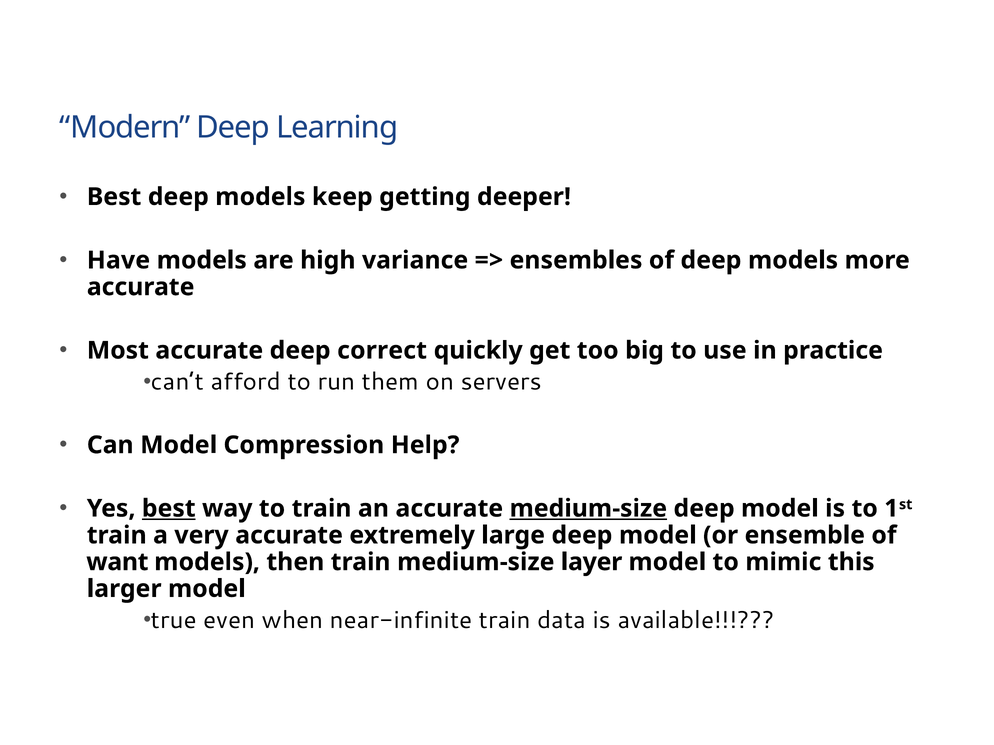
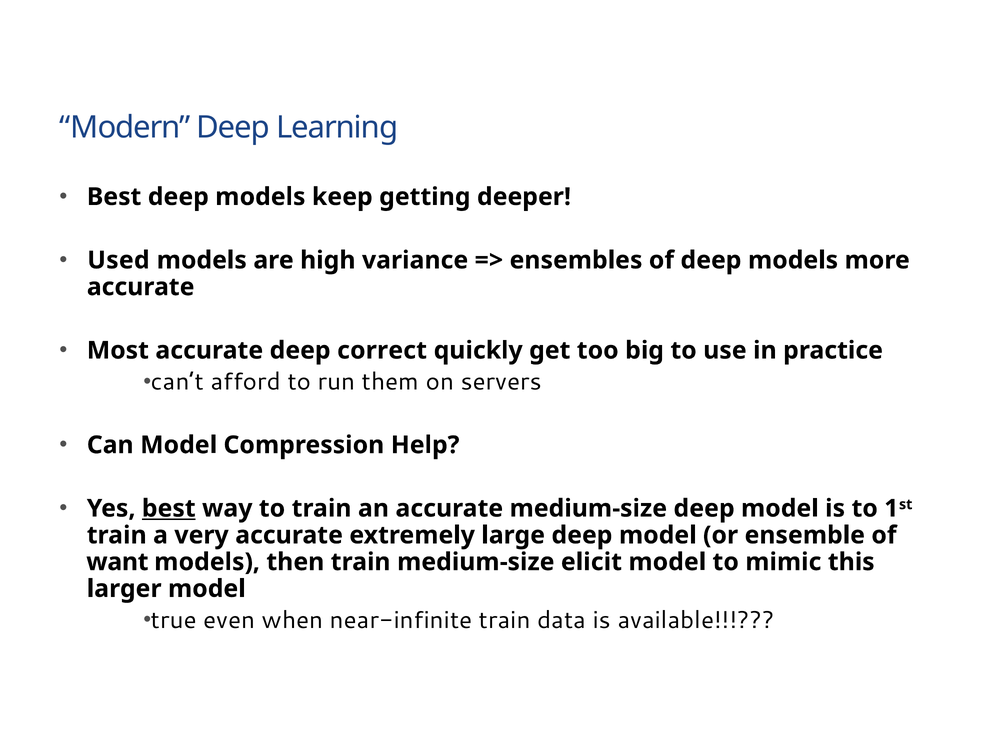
Have: Have -> Used (118, 260)
medium-size underline: present -> none (588, 509)
layer: layer -> elicit (591, 562)
